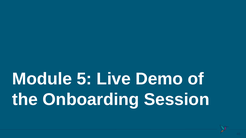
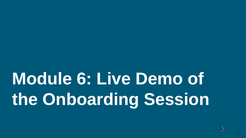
5: 5 -> 6 (84, 79)
